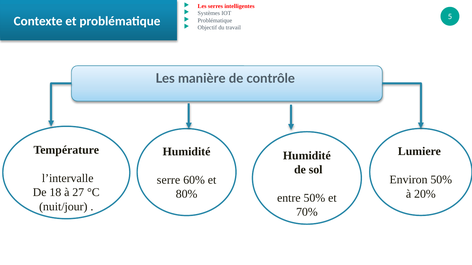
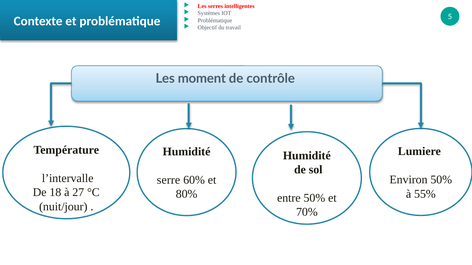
manière: manière -> moment (202, 79)
20%: 20% -> 55% (425, 194)
